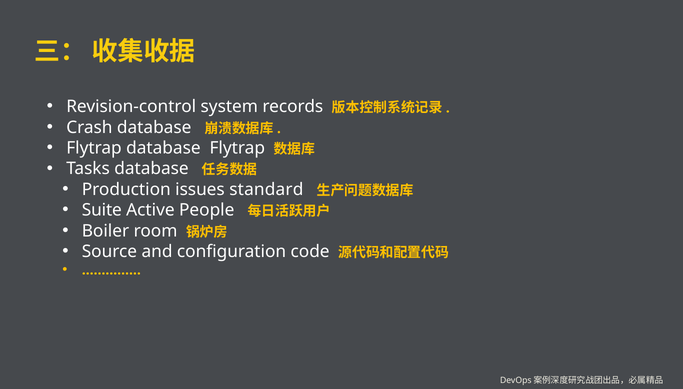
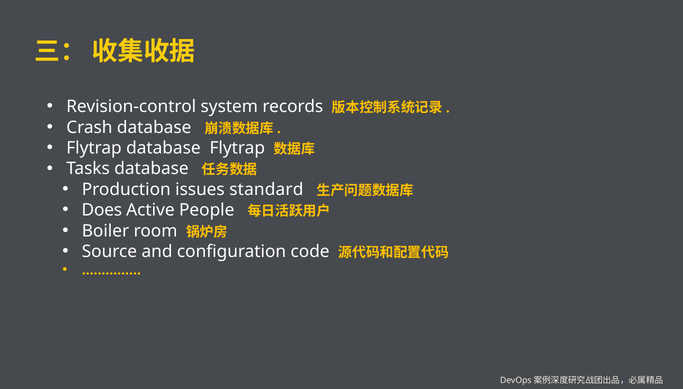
Suite: Suite -> Does (102, 210)
